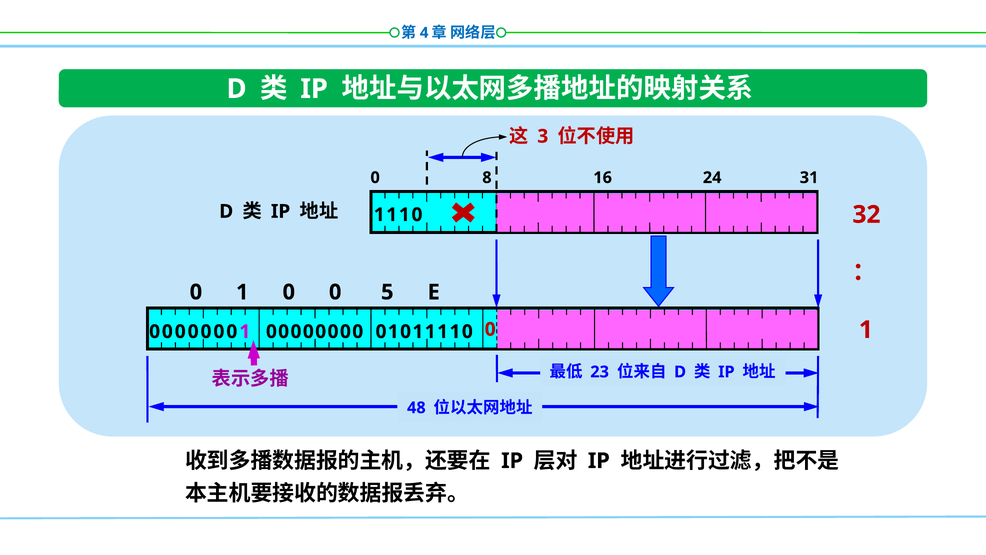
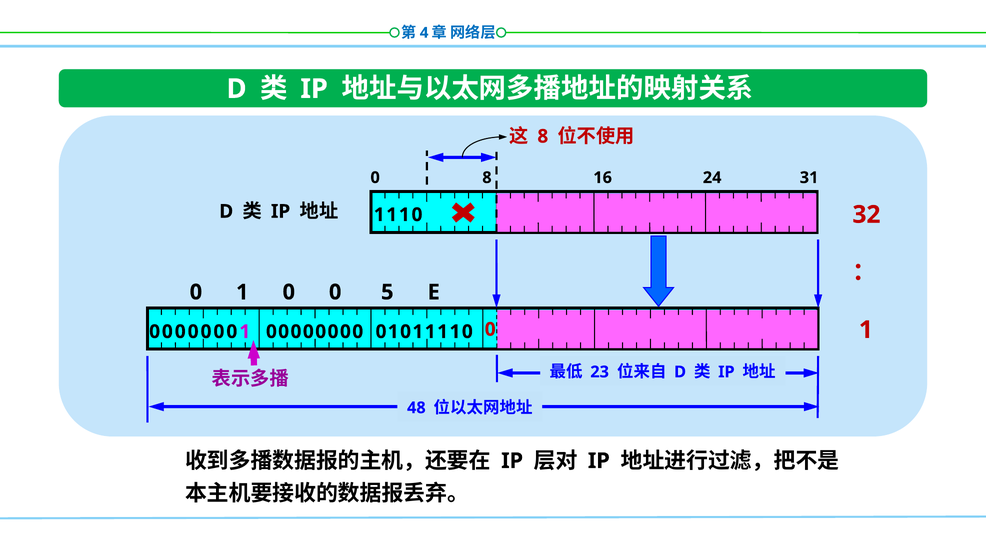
3: 3 -> 8 (543, 136)
